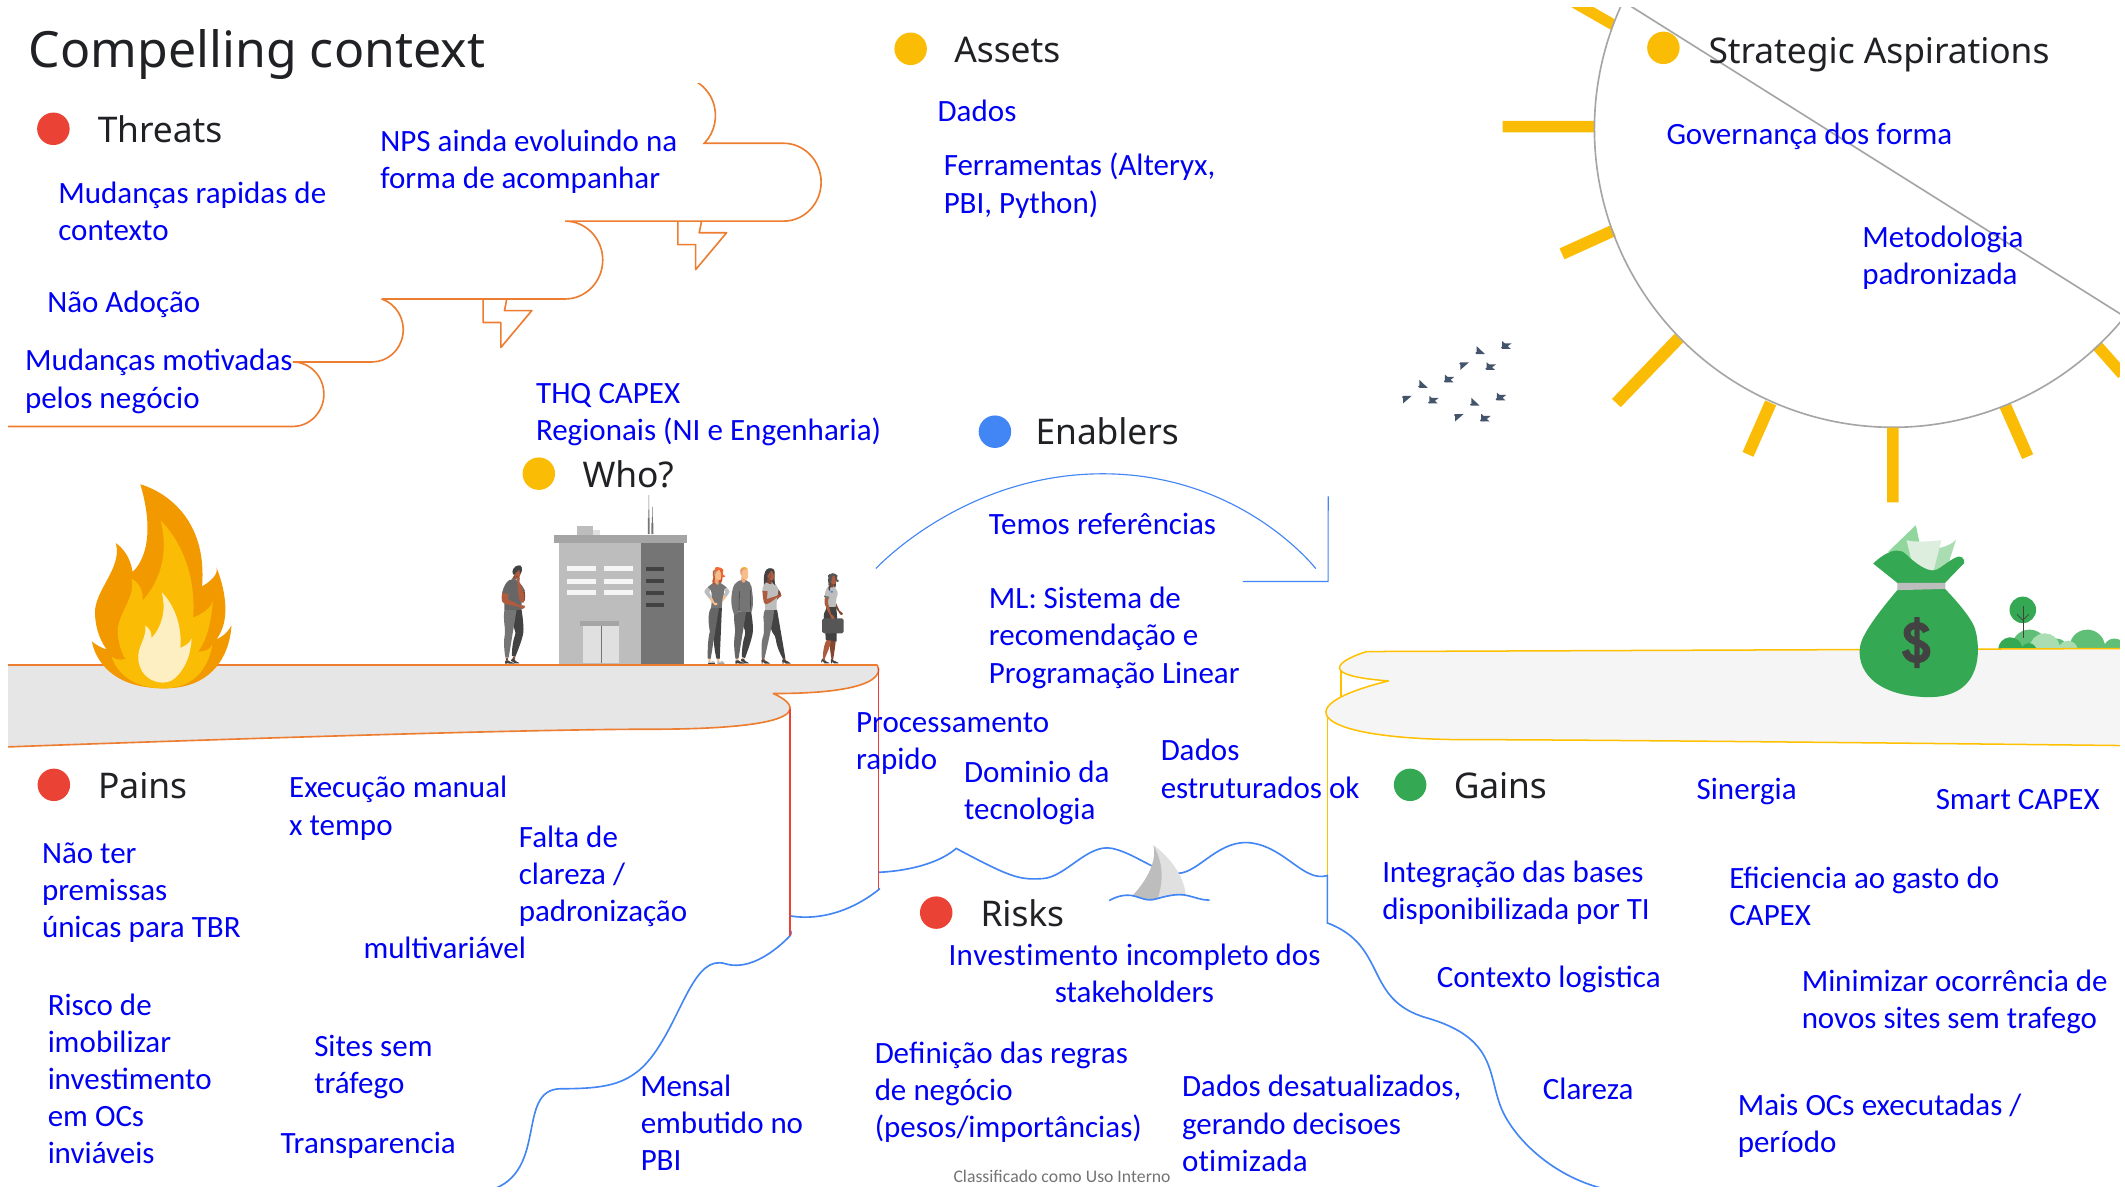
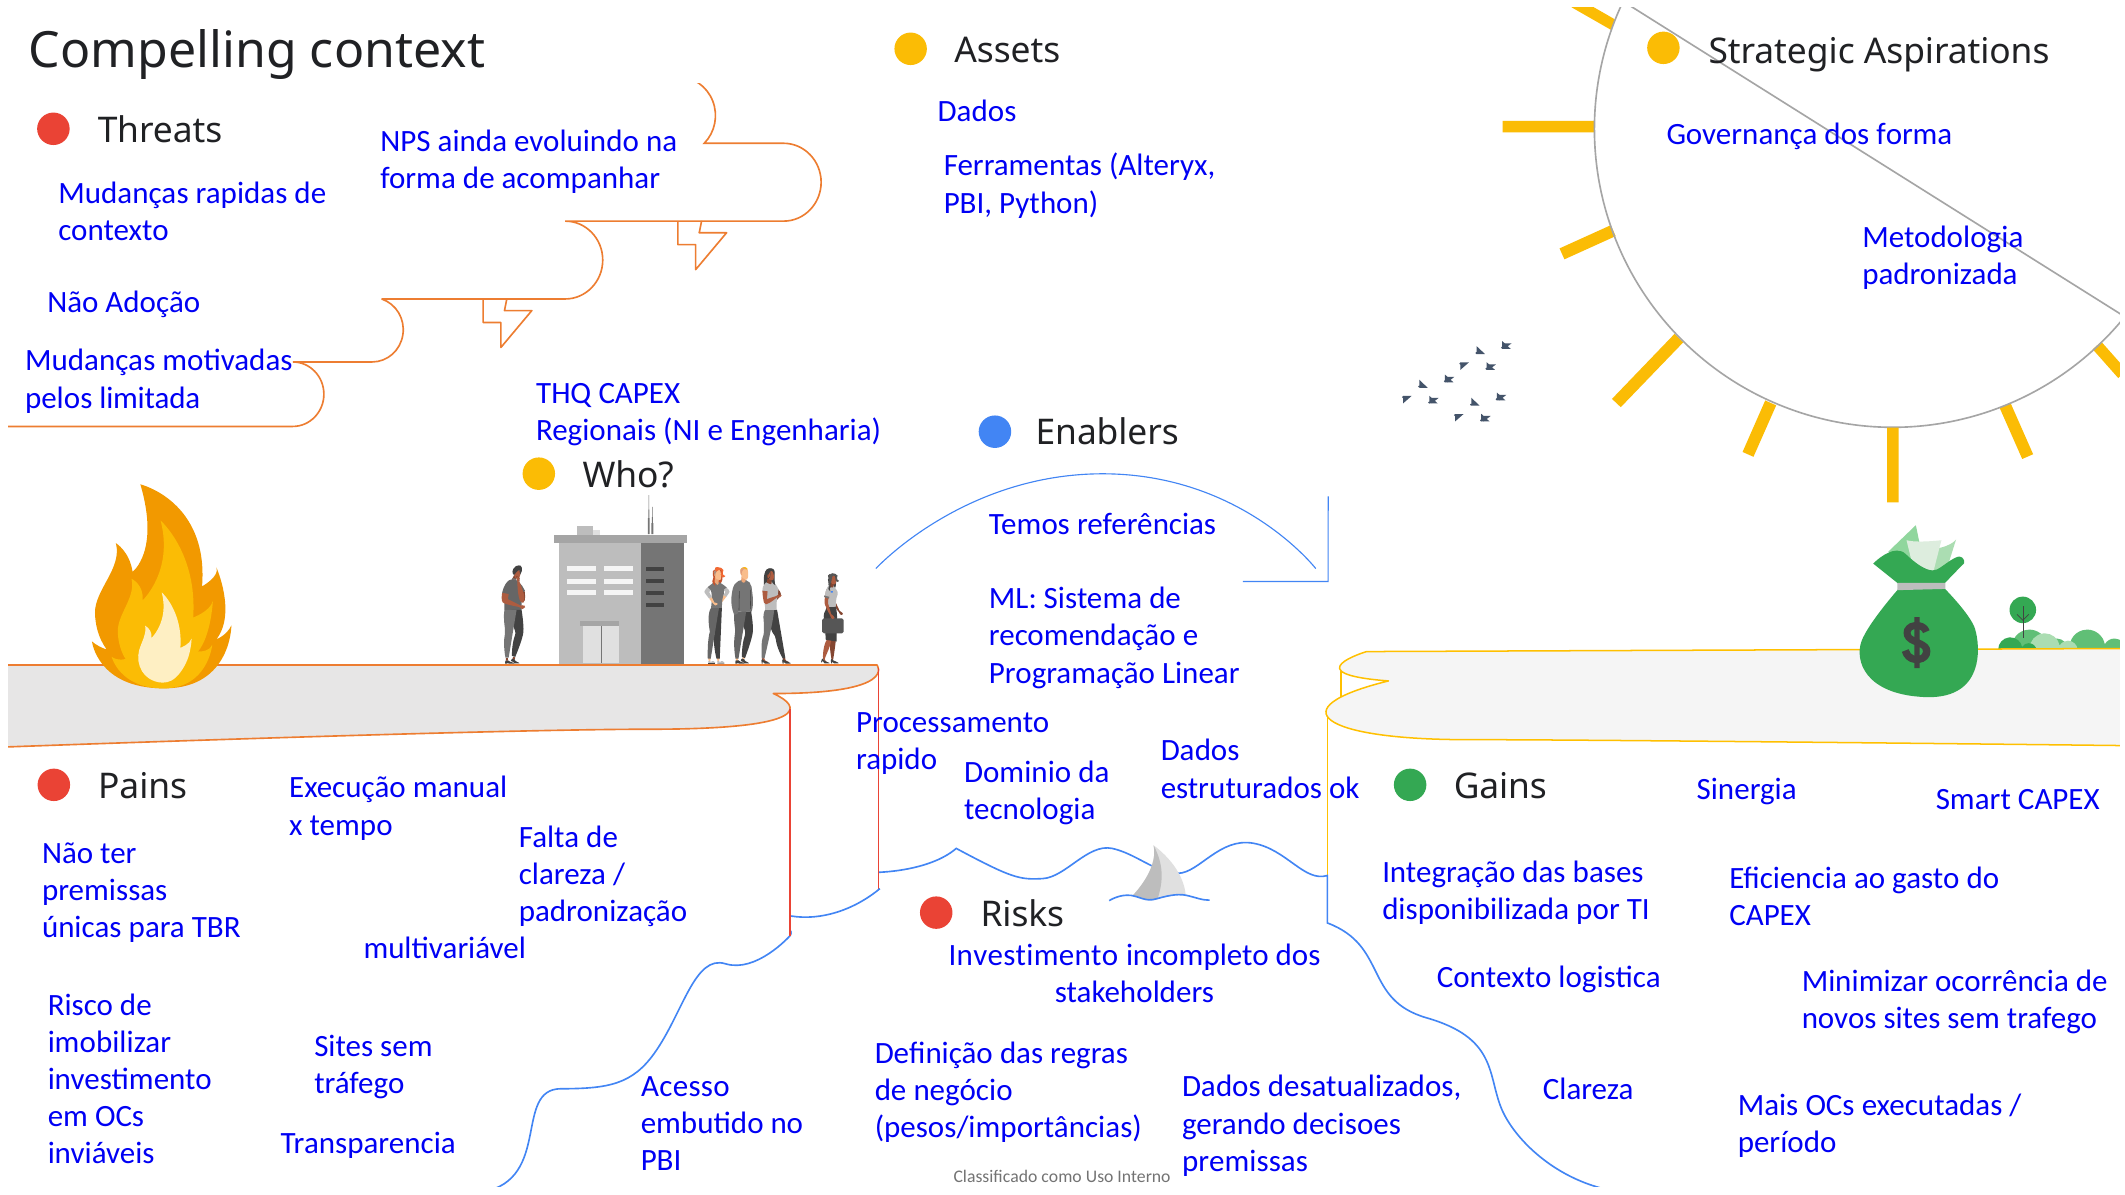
pelos negócio: negócio -> limitada (150, 398)
Mensal: Mensal -> Acesso (685, 1086)
otimizada: otimizada -> premissas (1245, 1161)
